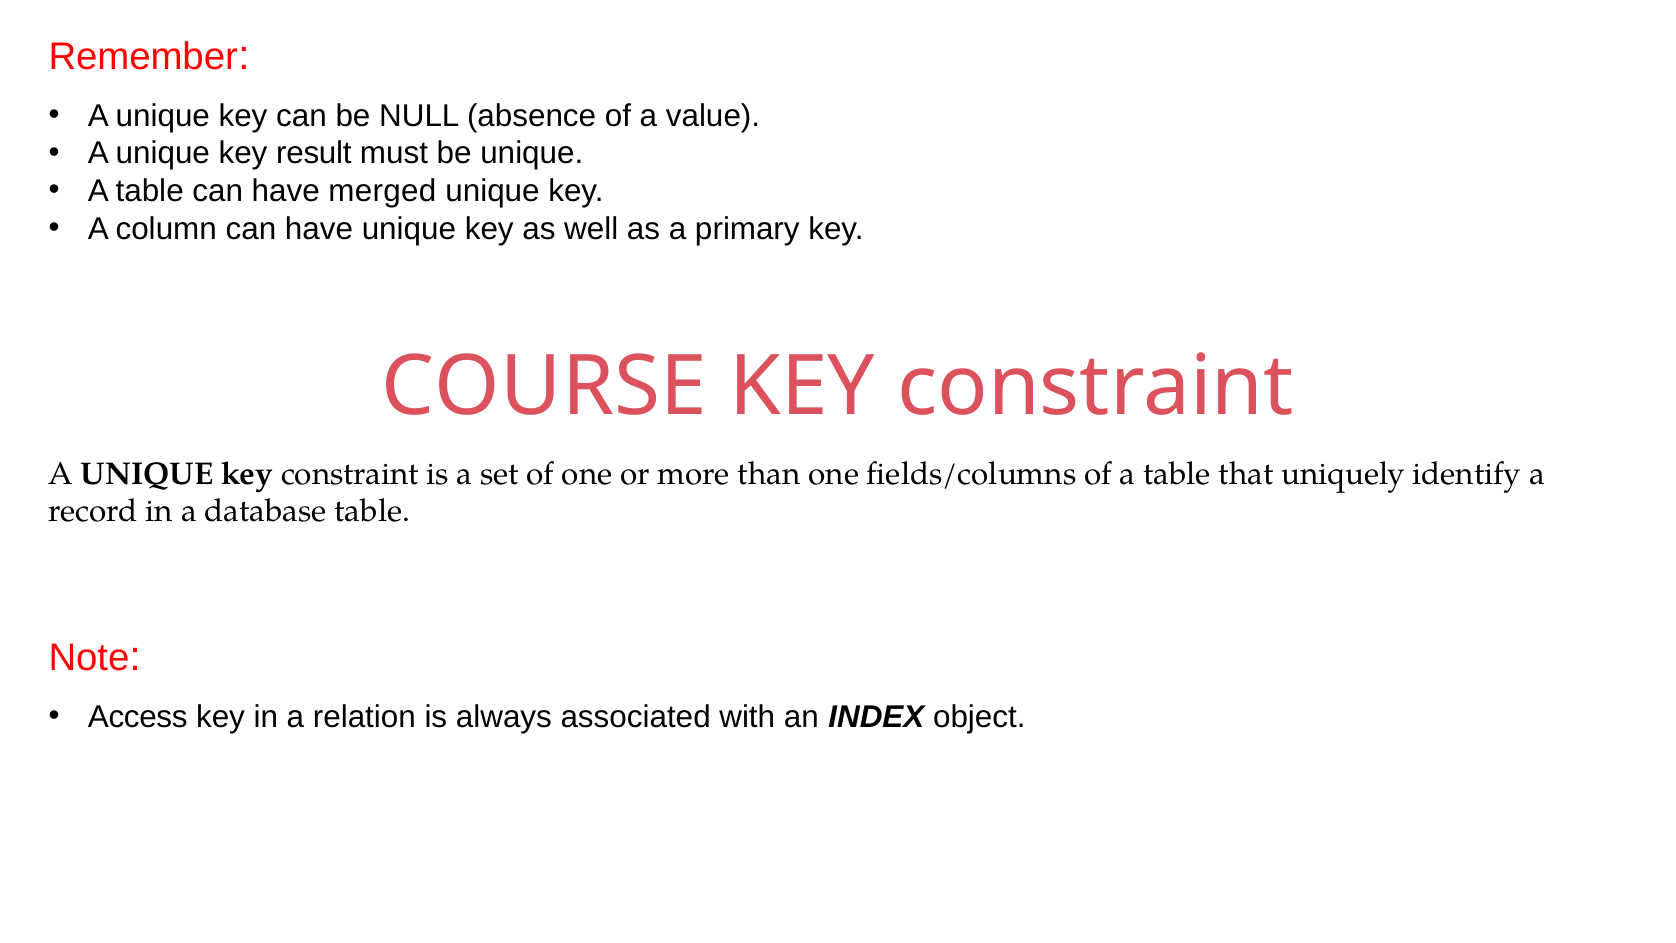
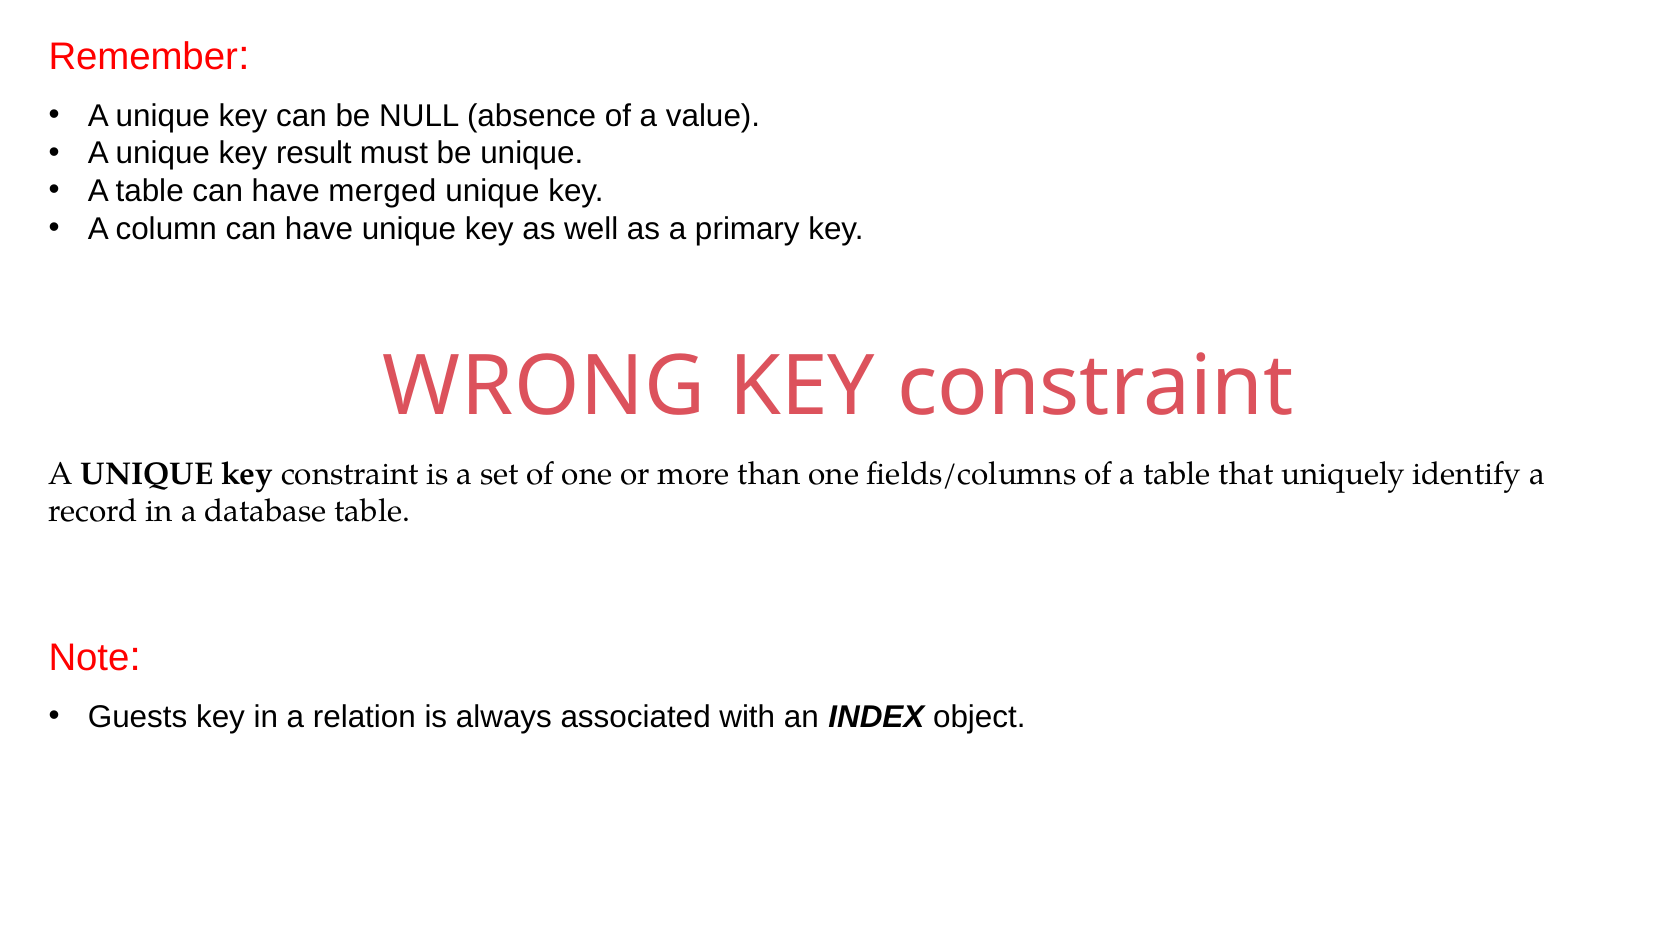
COURSE: COURSE -> WRONG (544, 387)
Access: Access -> Guests (138, 717)
